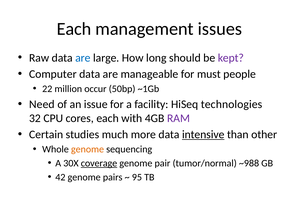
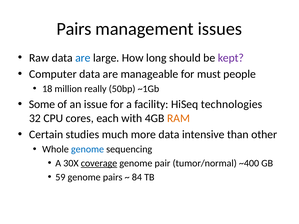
Each: Each -> Pairs (74, 29)
22: 22 -> 18 (47, 89)
occur: occur -> really (95, 89)
Need: Need -> Some (42, 104)
RAM colour: purple -> orange (179, 118)
intensive underline: present -> none (203, 135)
genome colour: orange -> blue (88, 149)
~988: ~988 -> ~400 (249, 163)
42: 42 -> 59 (60, 177)
95: 95 -> 84 (137, 177)
